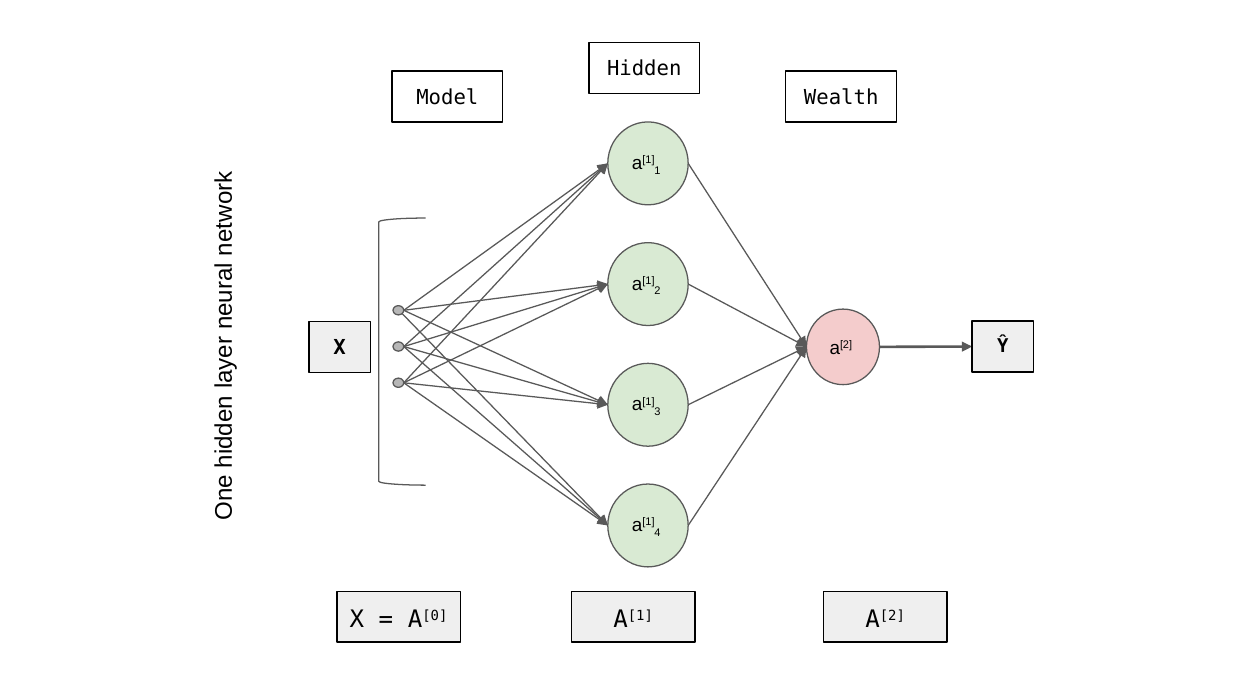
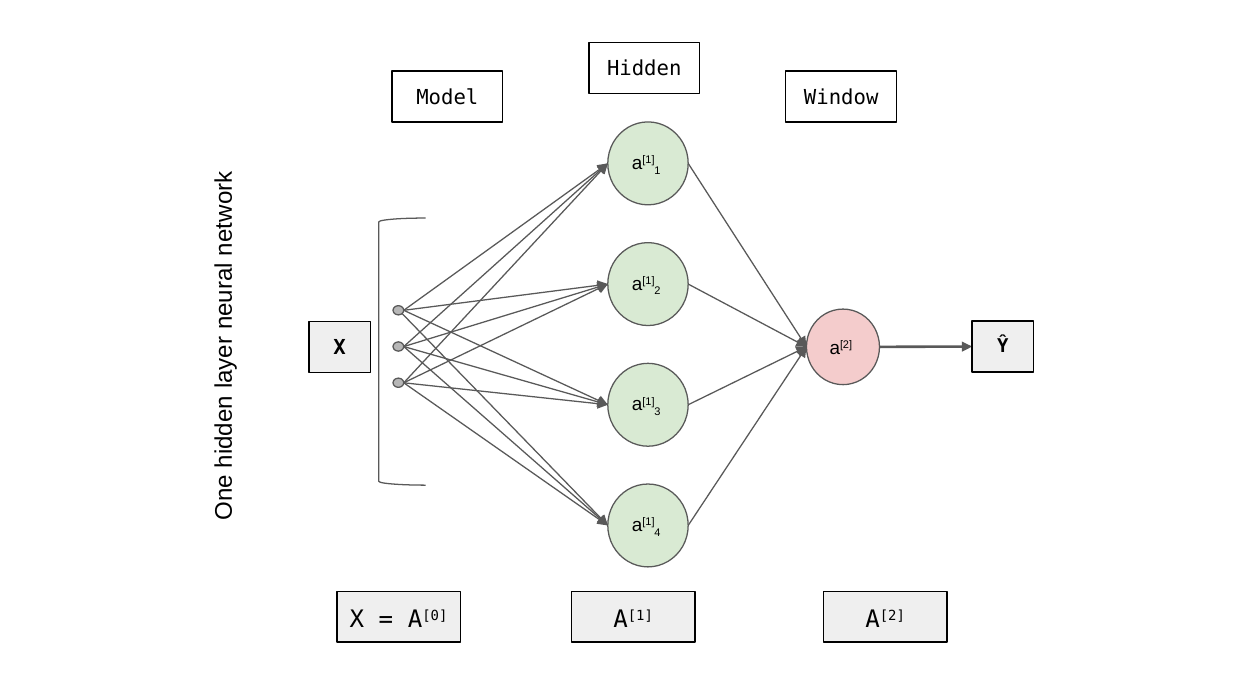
Wealth: Wealth -> Window (841, 97)
